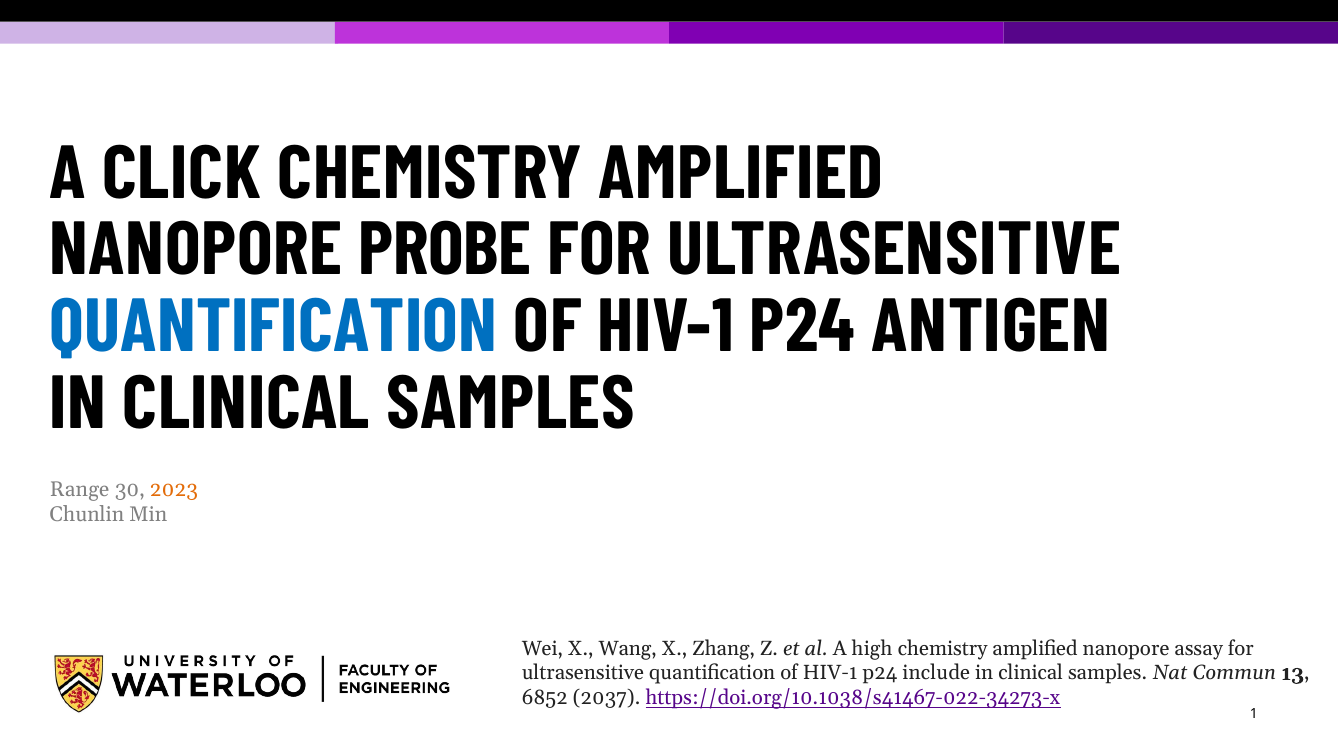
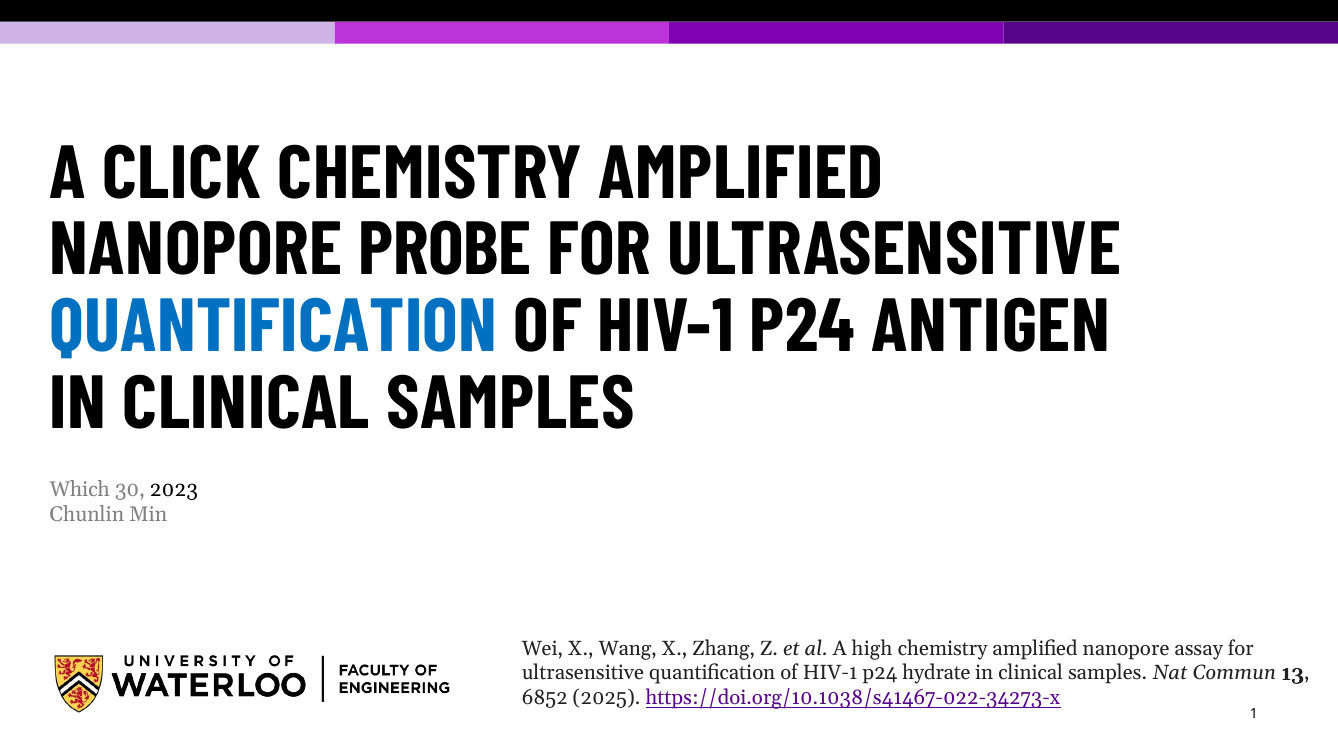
Range: Range -> Which (80, 489)
2023 colour: orange -> black (174, 489)
include: include -> hydrate (936, 673)
2037: 2037 -> 2025 (607, 697)
